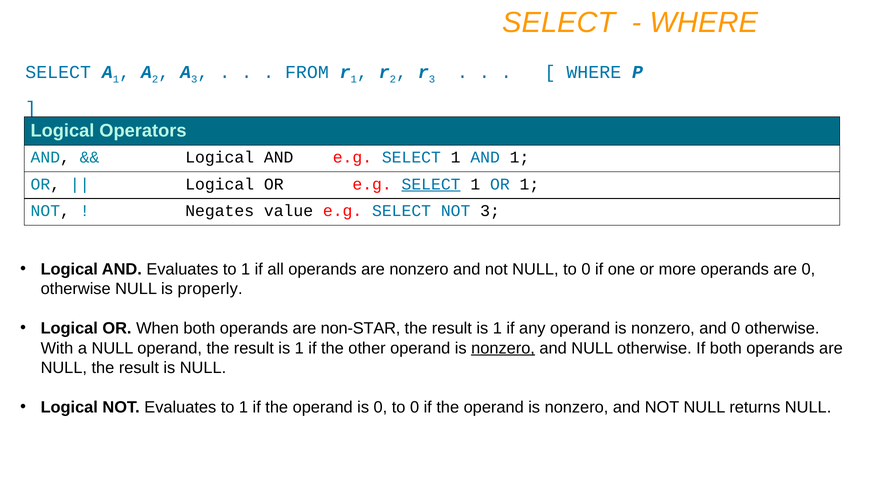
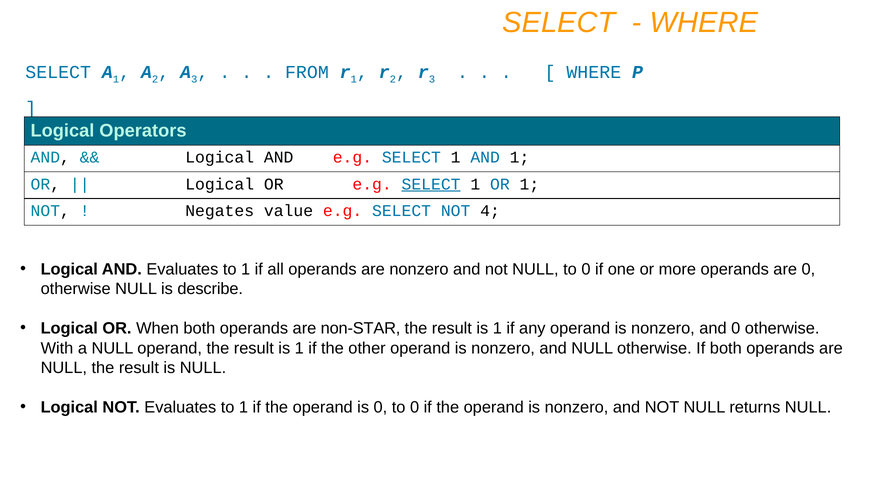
NOT 3: 3 -> 4 (490, 211)
properly: properly -> describe (210, 289)
nonzero underline: present -> none (503, 348)
